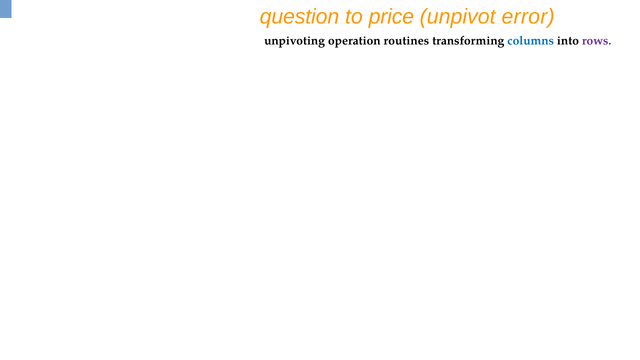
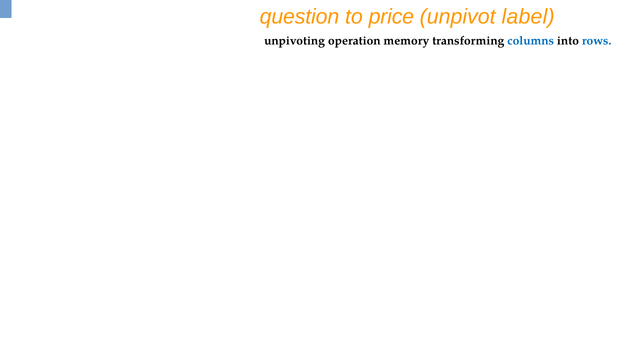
error: error -> label (528, 17)
routines: routines -> memory (406, 41)
rows colour: purple -> blue (597, 41)
